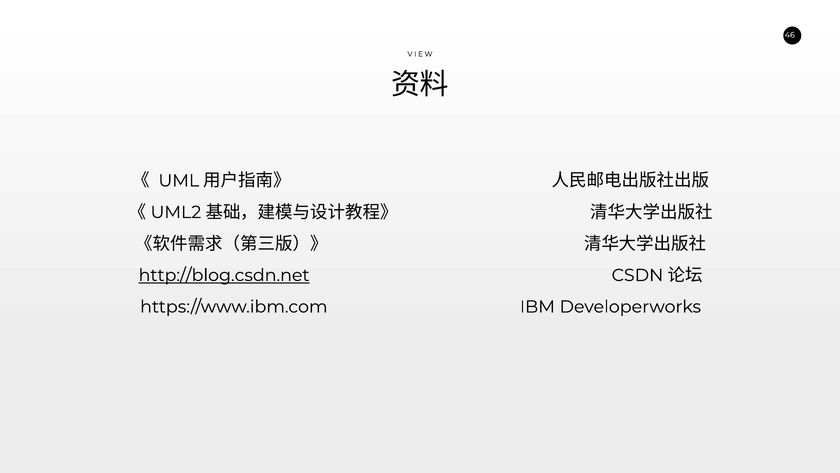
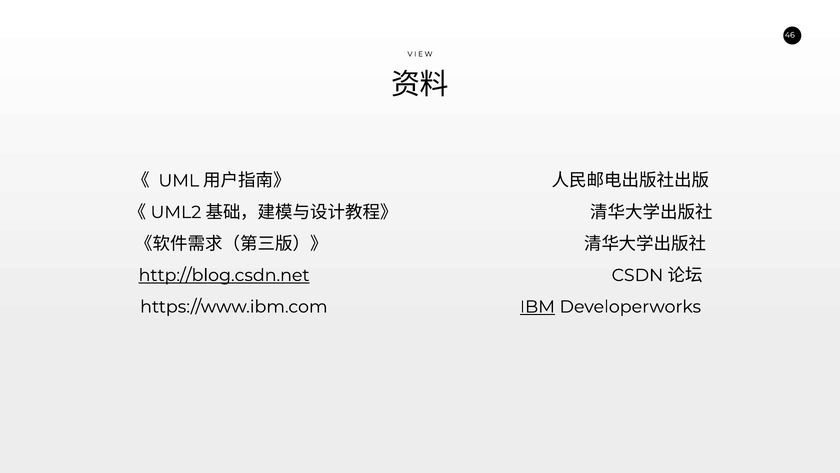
IBM underline: none -> present (537, 307)
